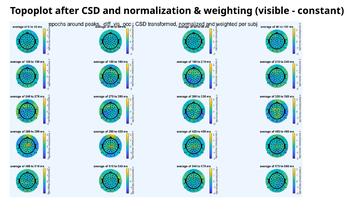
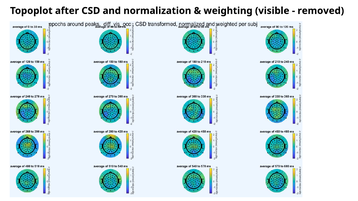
constant: constant -> removed (321, 11)
